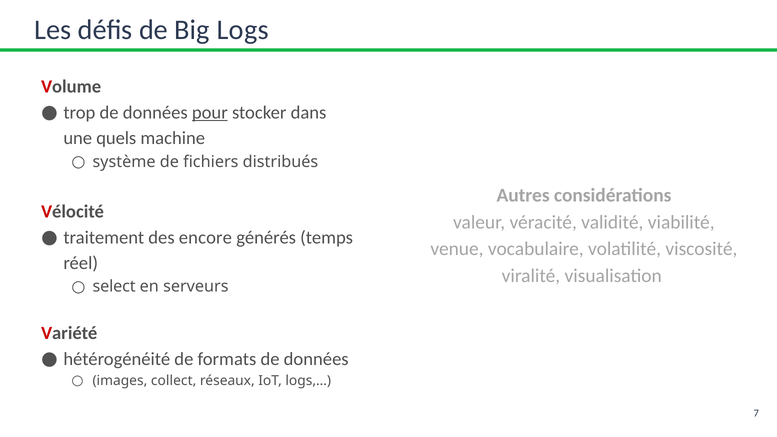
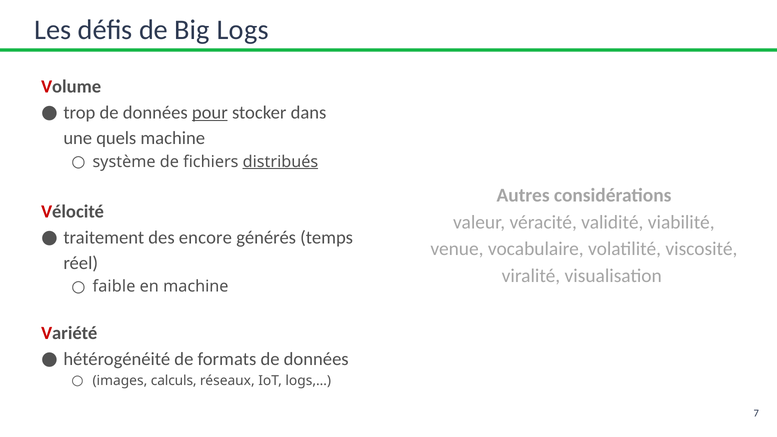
distribués underline: none -> present (280, 162)
select: select -> faible (114, 287)
en serveurs: serveurs -> machine (196, 287)
collect: collect -> calculs (174, 381)
